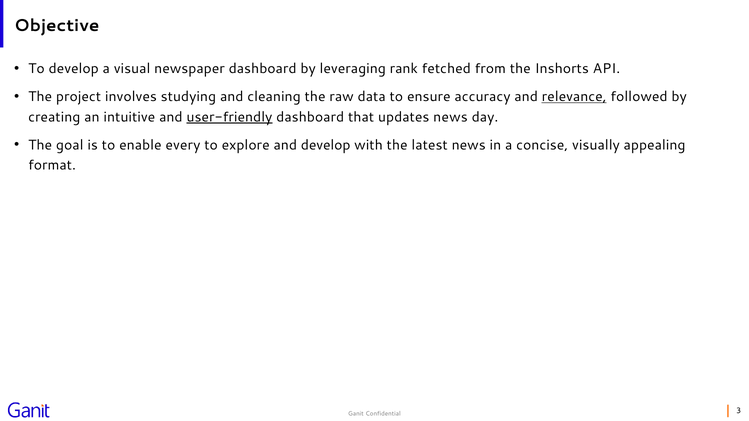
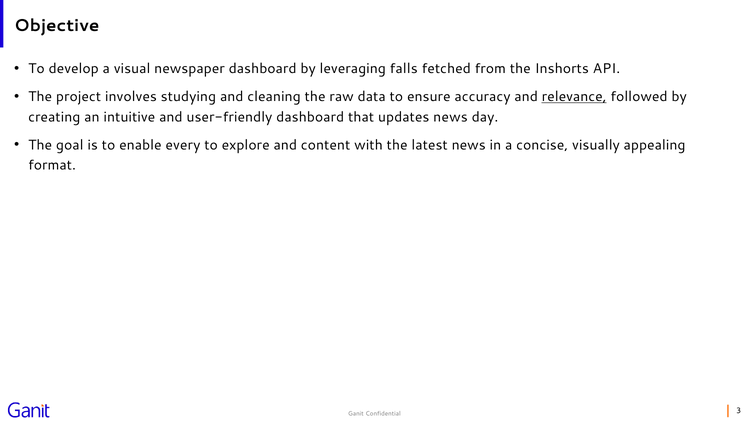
rank: rank -> falls (404, 69)
user-friendly underline: present -> none (229, 117)
and develop: develop -> content (326, 145)
